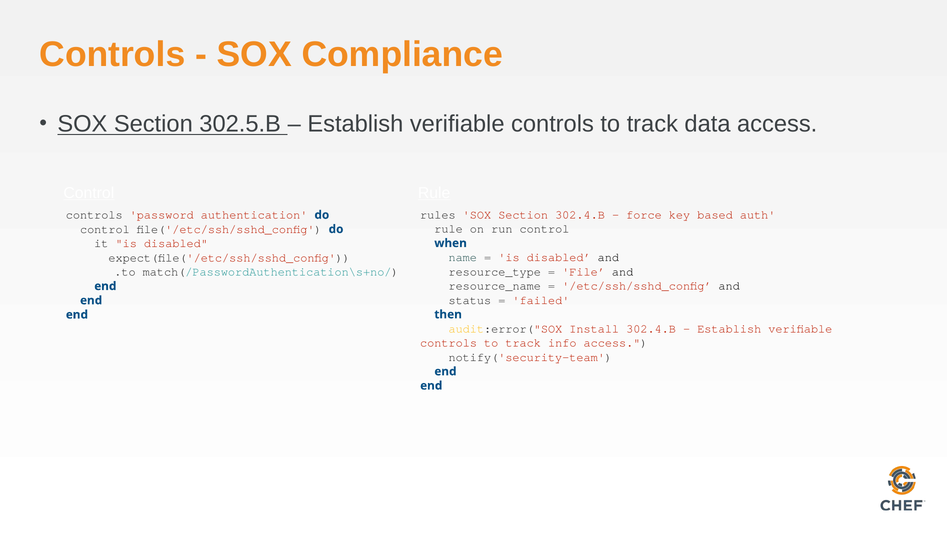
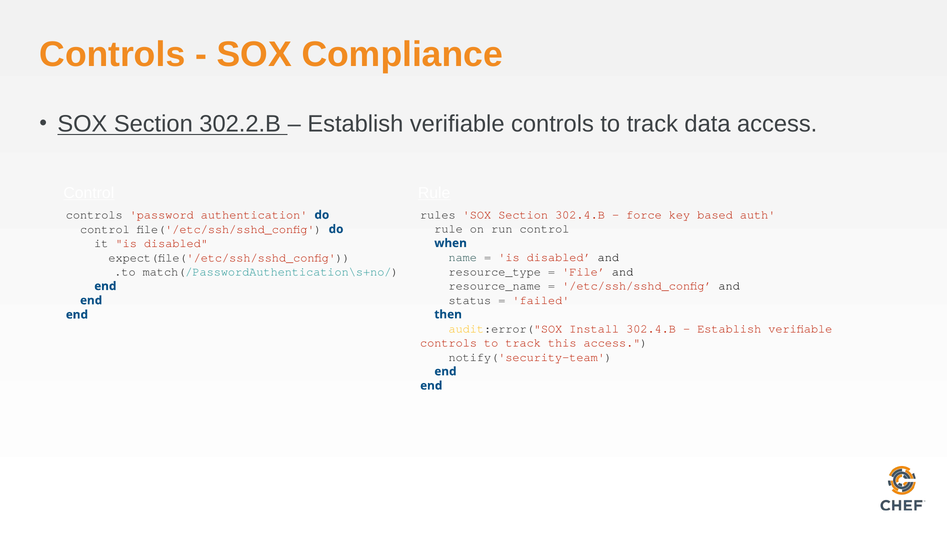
302.5.B: 302.5.B -> 302.2.B (240, 124)
info: info -> this (562, 343)
